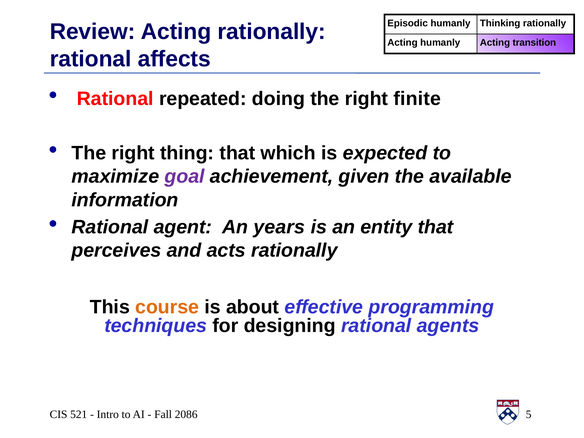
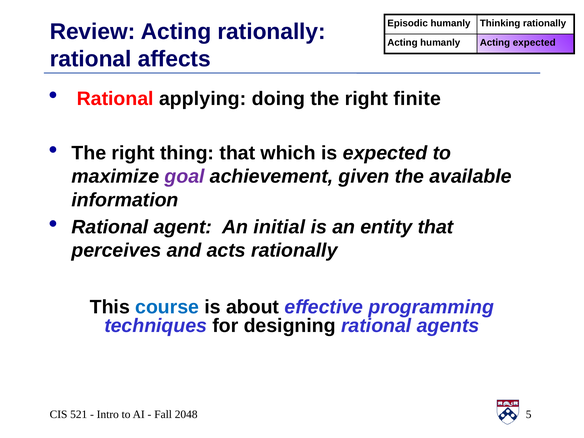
Acting transition: transition -> expected (534, 43)
repeated: repeated -> applying (203, 99)
years: years -> initial (279, 227)
course colour: orange -> blue (167, 307)
2086: 2086 -> 2048 (186, 414)
